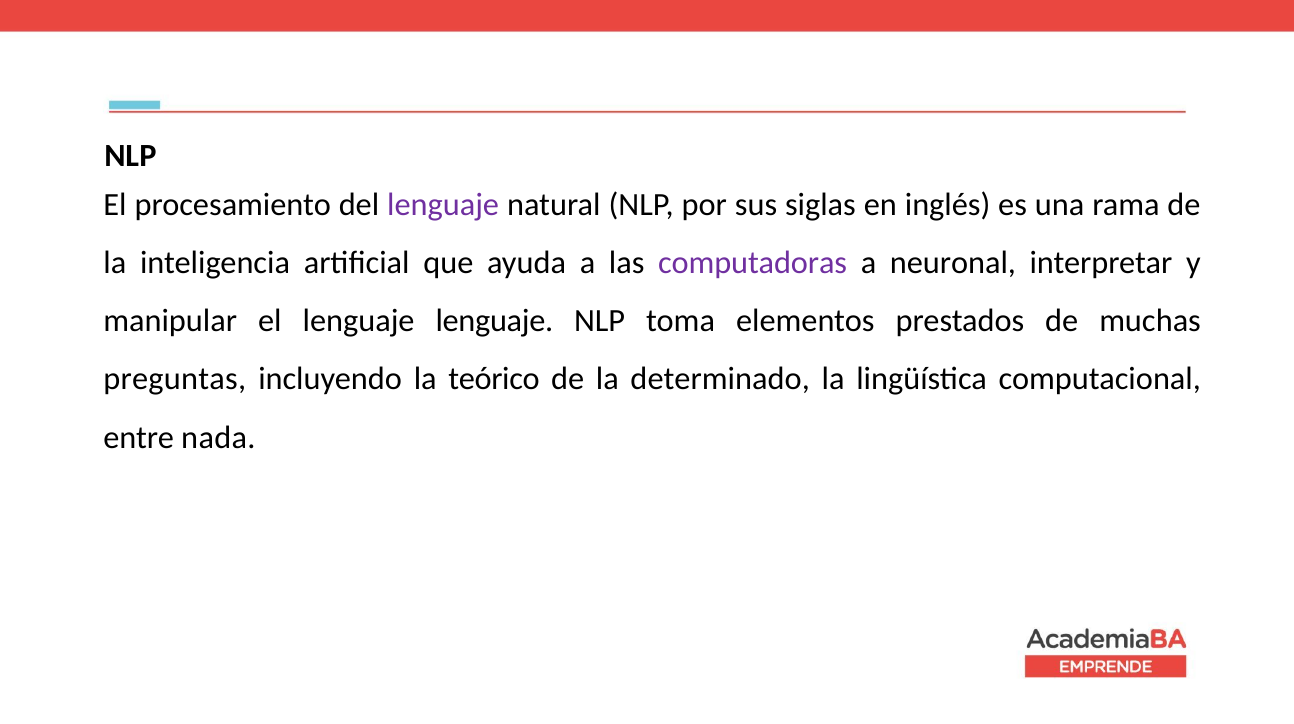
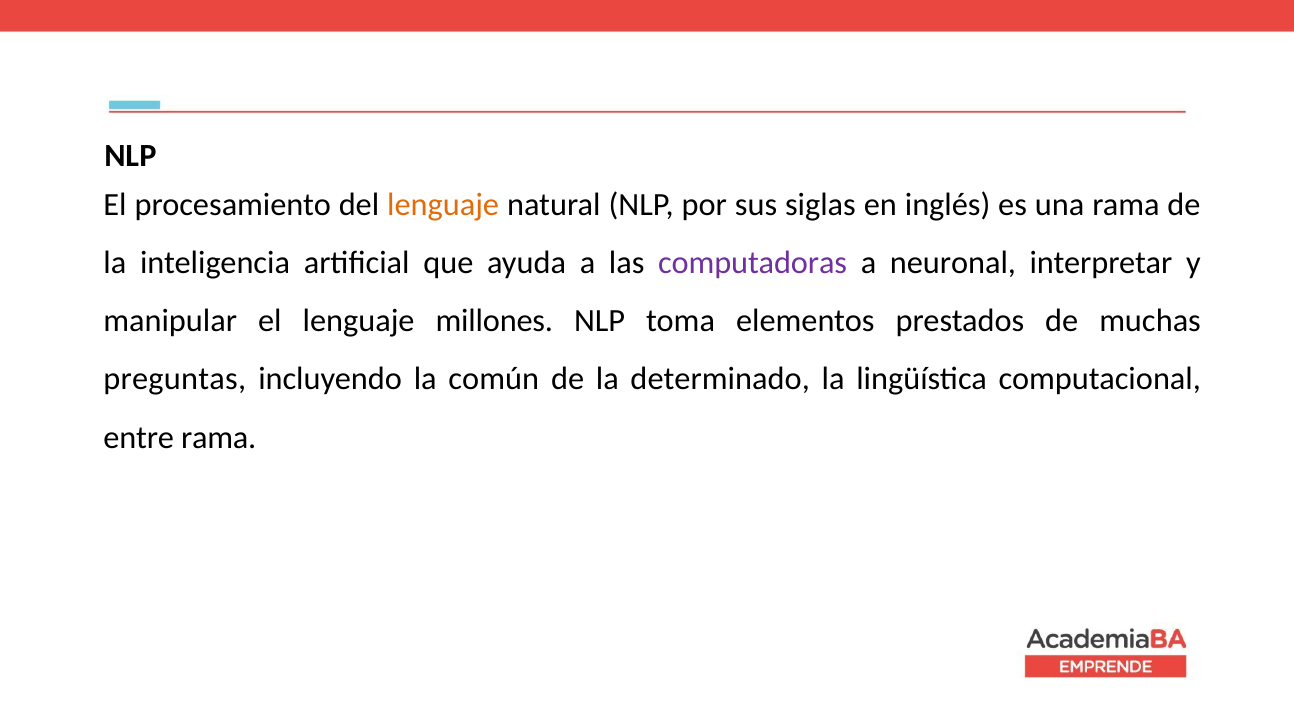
lenguaje colour: purple -> orange (443, 205)
lenguaje lenguaje: lenguaje -> millones (494, 321)
teórico: teórico -> común (494, 379)
entre nada: nada -> rama (219, 438)
